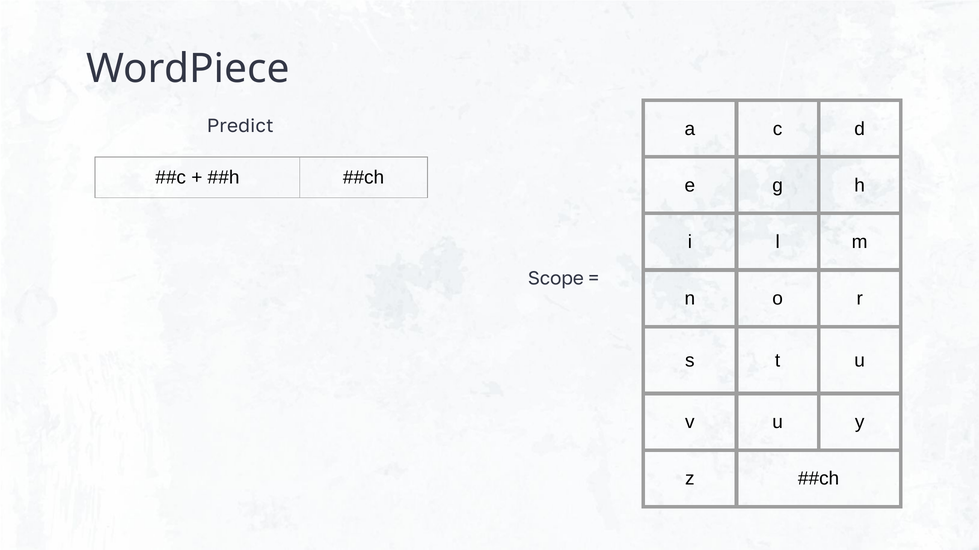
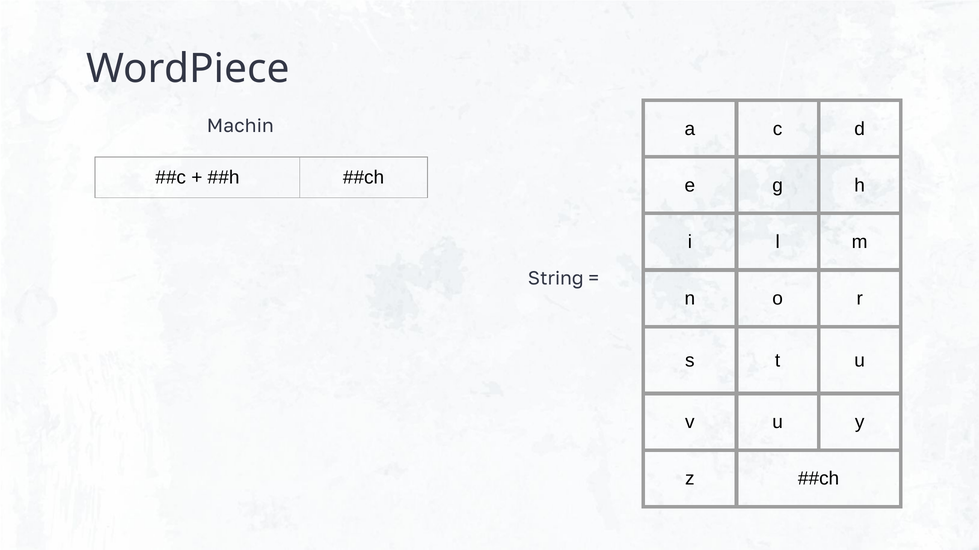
Predict: Predict -> Machin (240, 126)
Scope: Scope -> String (556, 279)
